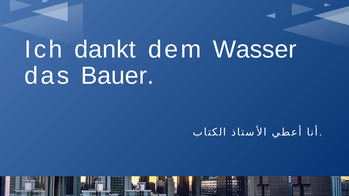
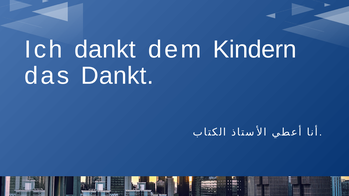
Wasser: Wasser -> Kindern (255, 50)
das Bauer: Bauer -> Dankt (117, 76)
